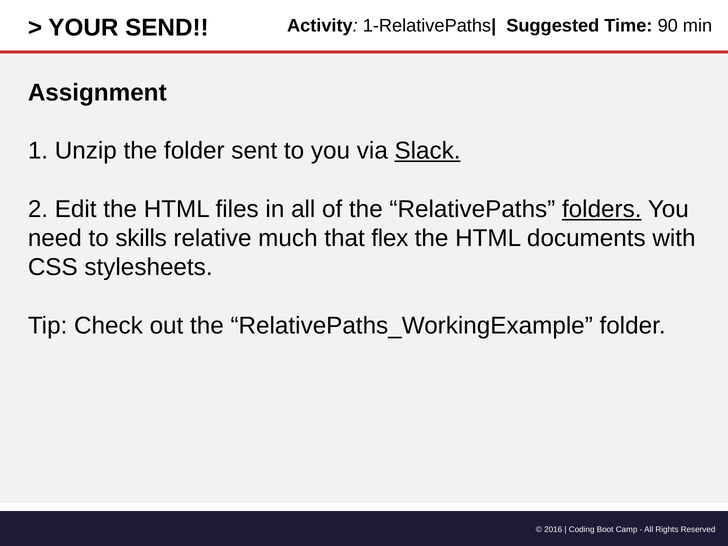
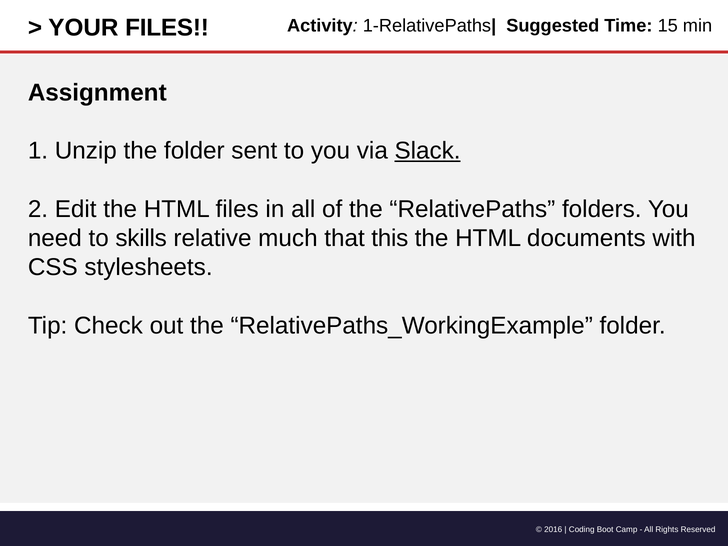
YOUR SEND: SEND -> FILES (167, 28)
90: 90 -> 15 (668, 26)
folders underline: present -> none (602, 209)
flex: flex -> this (390, 238)
